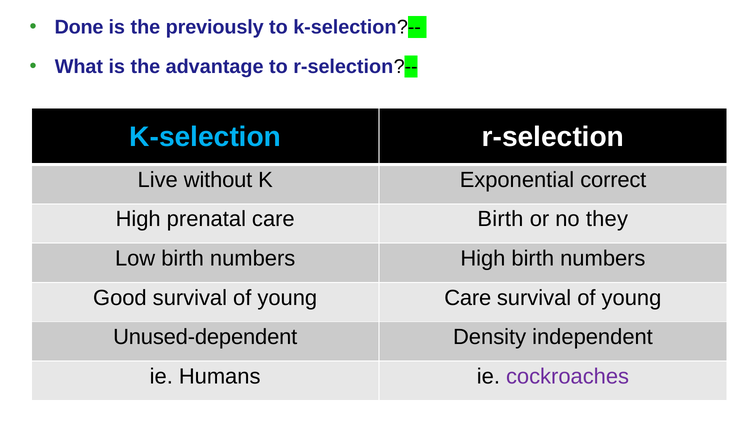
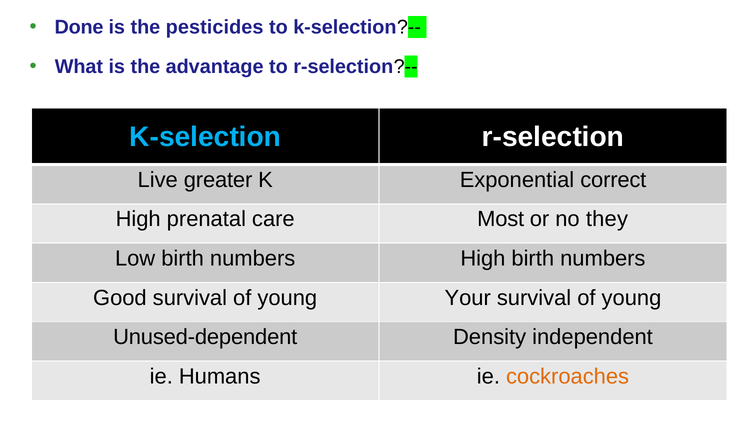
previously: previously -> pesticides (215, 27)
without: without -> greater (218, 180)
care Birth: Birth -> Most (501, 219)
young Care: Care -> Your (468, 298)
cockroaches colour: purple -> orange (568, 377)
